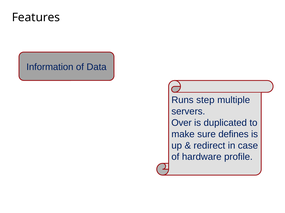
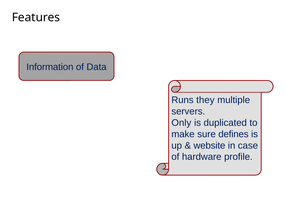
step: step -> they (205, 100)
Over: Over -> Only (181, 123)
redirect: redirect -> website (209, 146)
